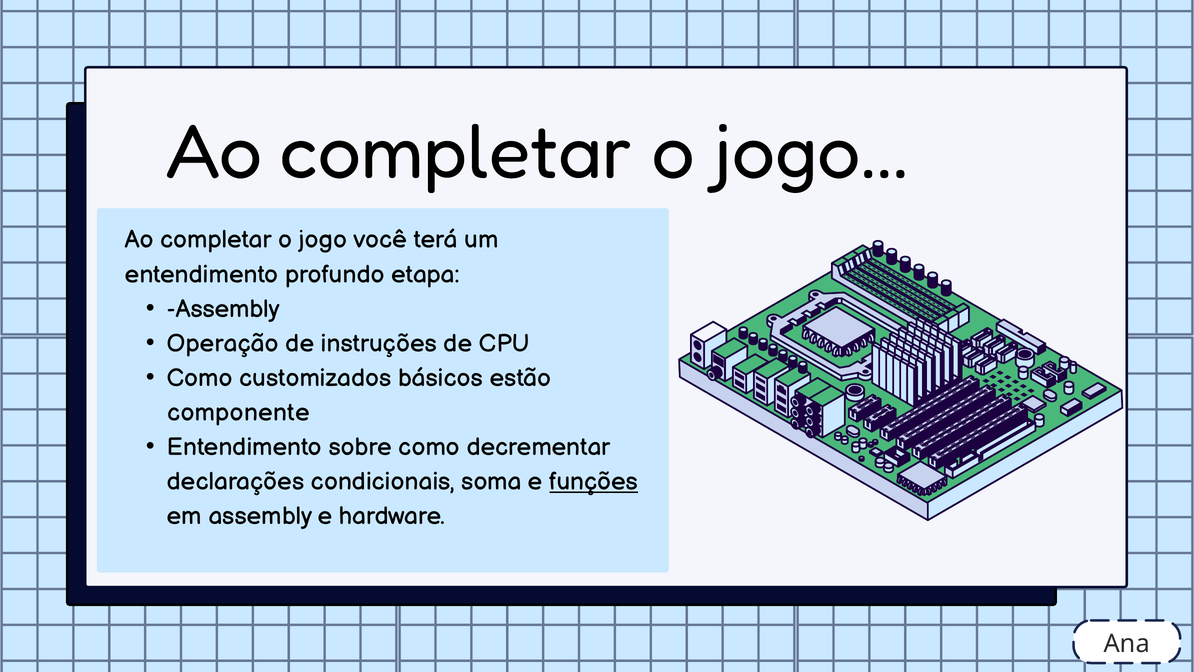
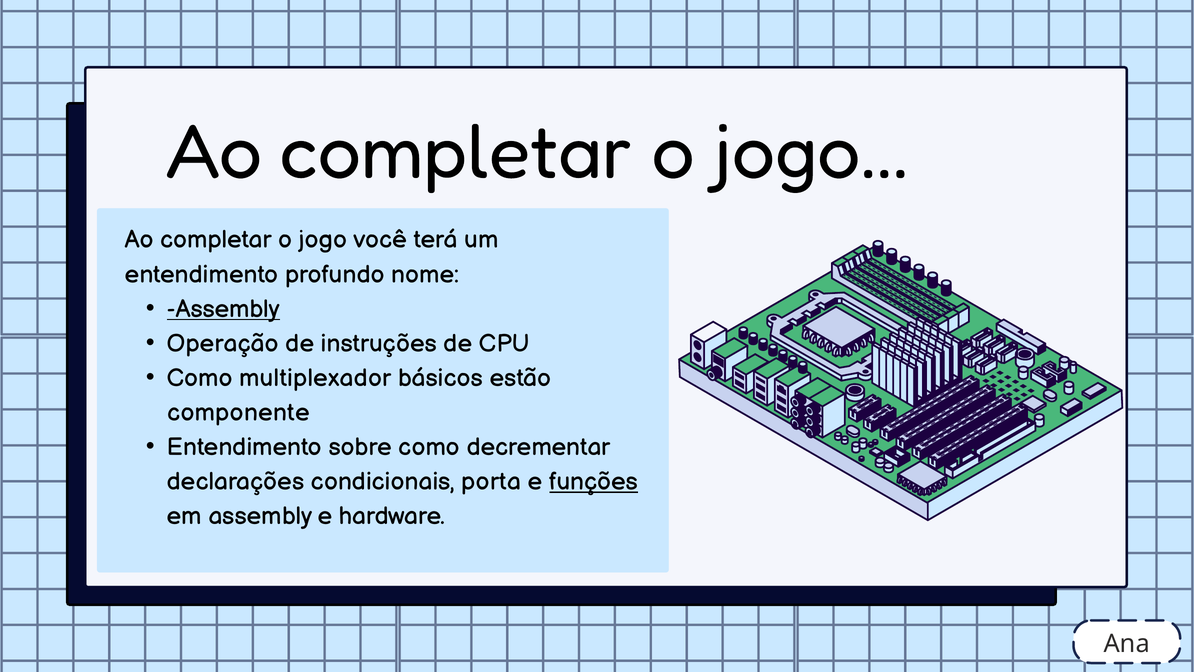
etapa: etapa -> nome (425, 274)
Assembly underline: none -> present (223, 309)
customizados: customizados -> multiplexador (315, 378)
soma: soma -> porta (491, 481)
